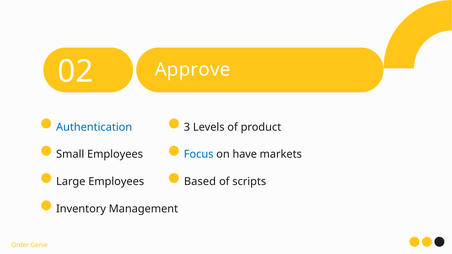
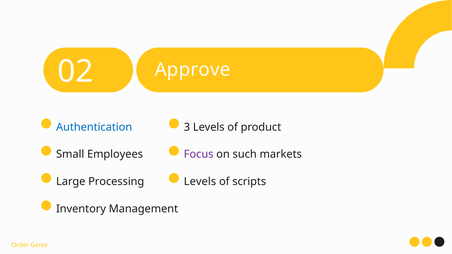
Focus colour: blue -> purple (199, 154)
have: have -> such (245, 154)
Large Employees: Employees -> Processing (116, 182)
Based: Based -> Levels (200, 182)
